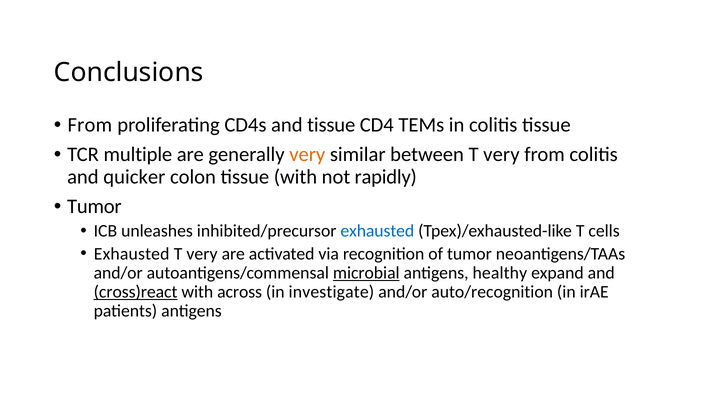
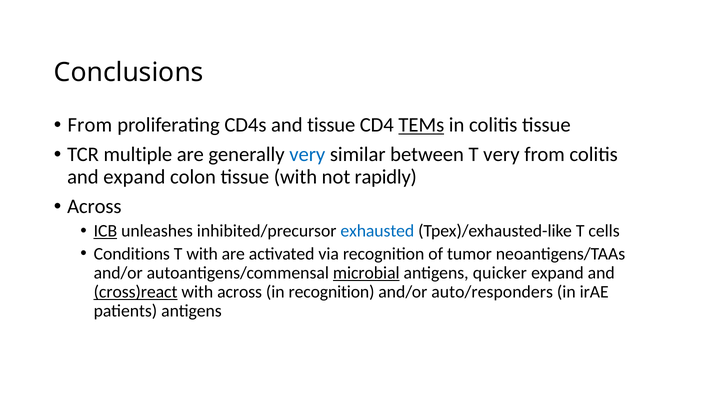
TEMs underline: none -> present (421, 125)
very colour: orange -> blue (307, 155)
and quicker: quicker -> expand (134, 177)
Tumor: Tumor -> Across (94, 206)
ICB underline: none -> present (105, 231)
Exhausted: Exhausted -> Conditions (132, 253)
very: very -> with (202, 253)
healthy: healthy -> quicker (500, 273)
in investigate: investigate -> recognition (332, 292)
auto/recognition: auto/recognition -> auto/responders (492, 292)
